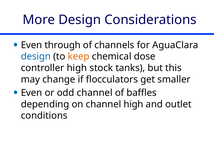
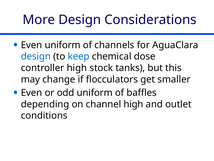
Even through: through -> uniform (63, 45)
keep colour: orange -> blue (79, 56)
odd channel: channel -> uniform (95, 92)
